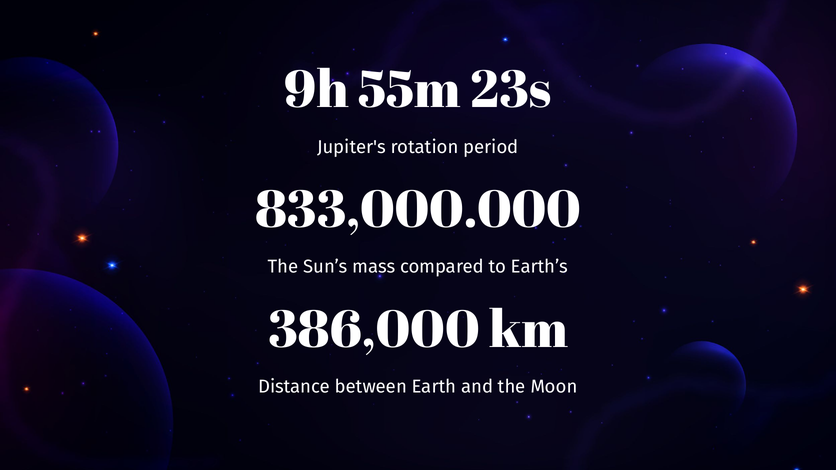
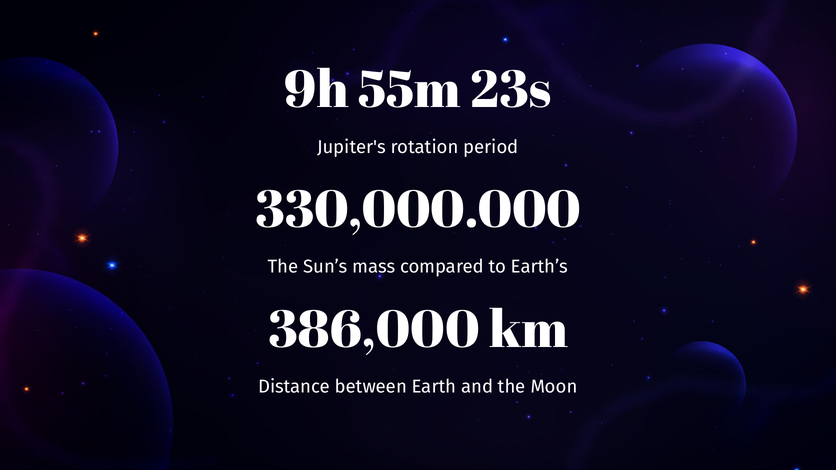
833,000.000: 833,000.000 -> 330,000.000 (418, 210)
